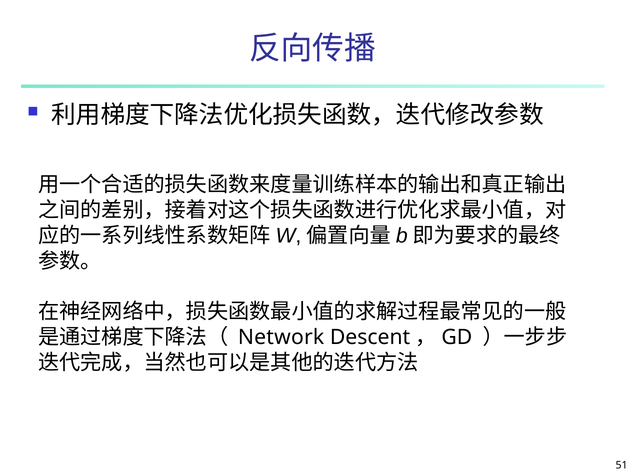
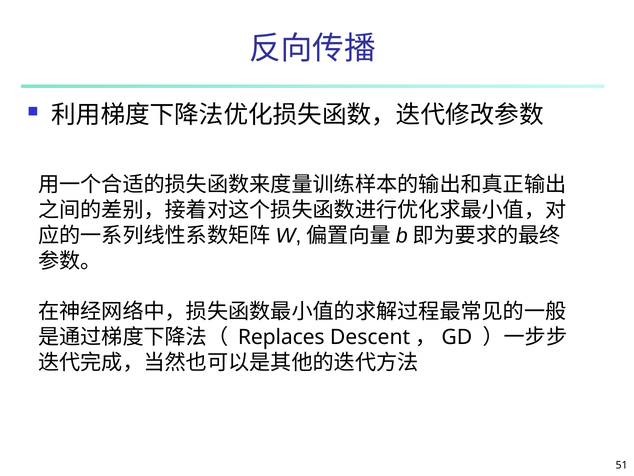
Network: Network -> Replaces (281, 337)
